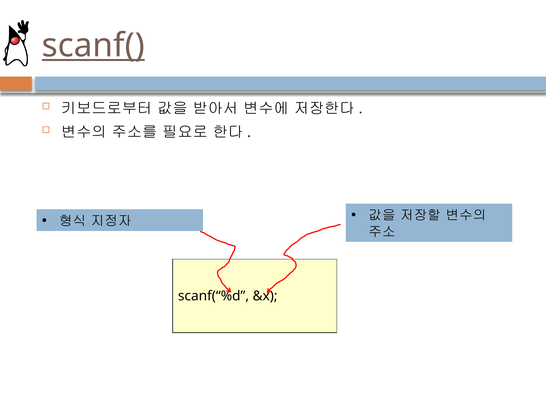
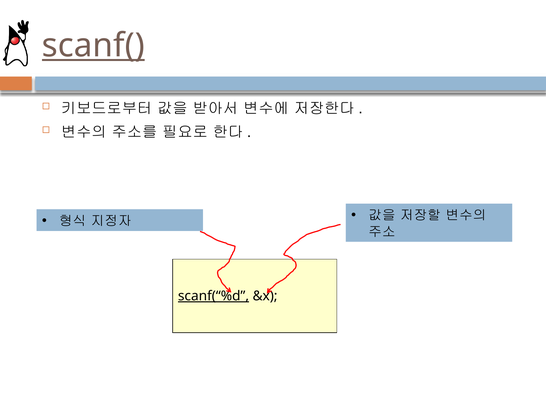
scanf(“%d underline: none -> present (213, 296)
